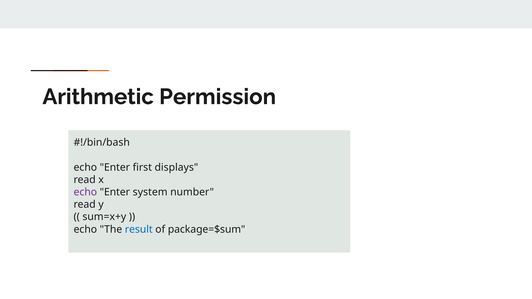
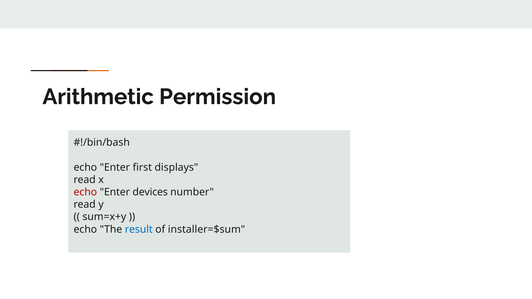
echo colour: purple -> red (85, 192)
system: system -> devices (150, 192)
package=$sum: package=$sum -> installer=$sum (206, 230)
